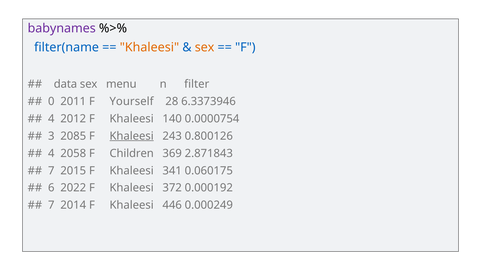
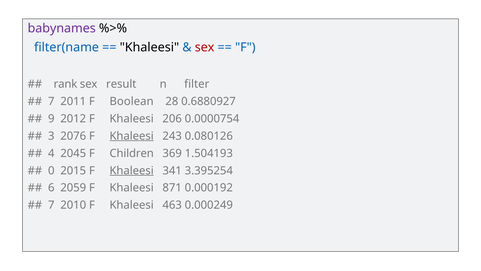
Khaleesi colour: orange -> black (149, 47)
sex colour: orange -> red (205, 47)
data: data -> rank (65, 84)
menu: menu -> result (121, 84)
0: 0 -> 7 (51, 101)
Yourself: Yourself -> Boolean (132, 101)
6.3373946: 6.3373946 -> 0.6880927 (209, 101)
4: 4 -> 9 (51, 118)
140: 140 -> 206 (172, 118)
2085: 2085 -> 2076 (73, 136)
0.800126: 0.800126 -> 0.080126 (209, 136)
2058: 2058 -> 2045 (73, 153)
2.871843: 2.871843 -> 1.504193 (209, 153)
7: 7 -> 0 (51, 170)
Khaleesi underline: none -> present (132, 170)
0.060175: 0.060175 -> 3.395254 (209, 170)
2022: 2022 -> 2059 (73, 188)
372: 372 -> 871 (172, 188)
2014: 2014 -> 2010 (73, 205)
446: 446 -> 463 (172, 205)
